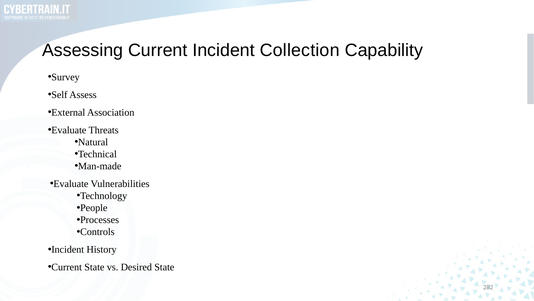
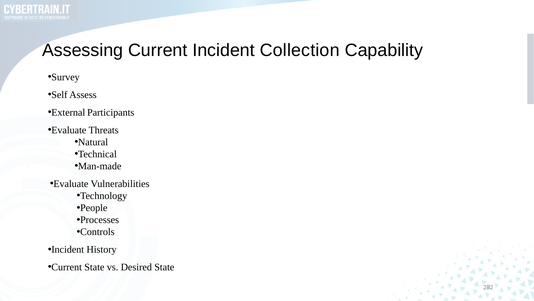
Association: Association -> Participants (111, 112)
